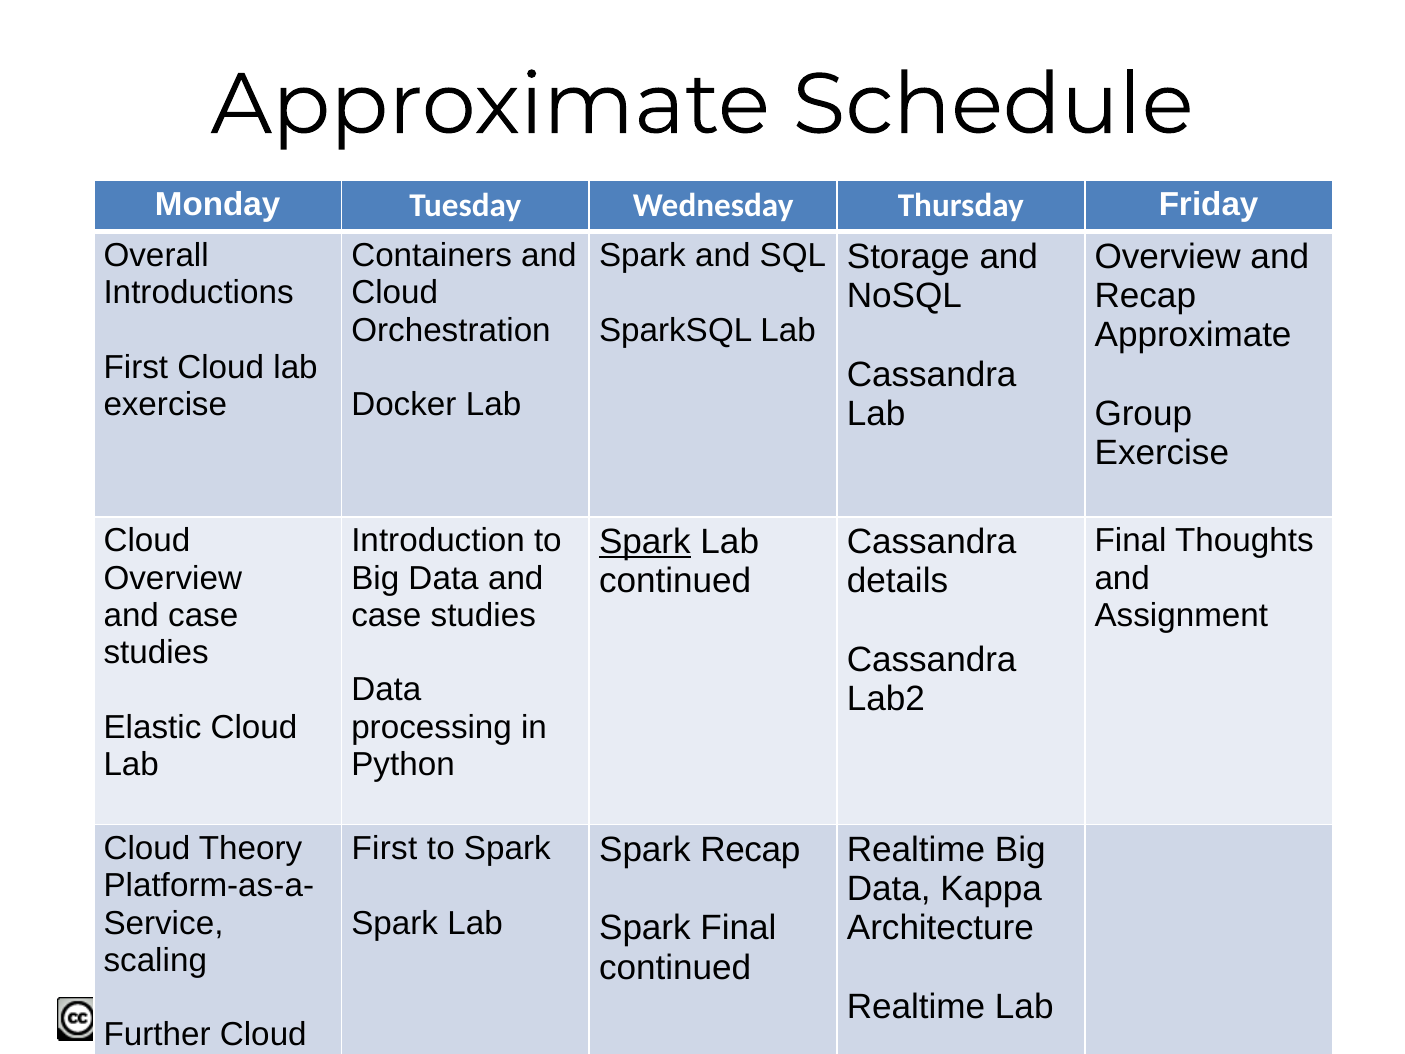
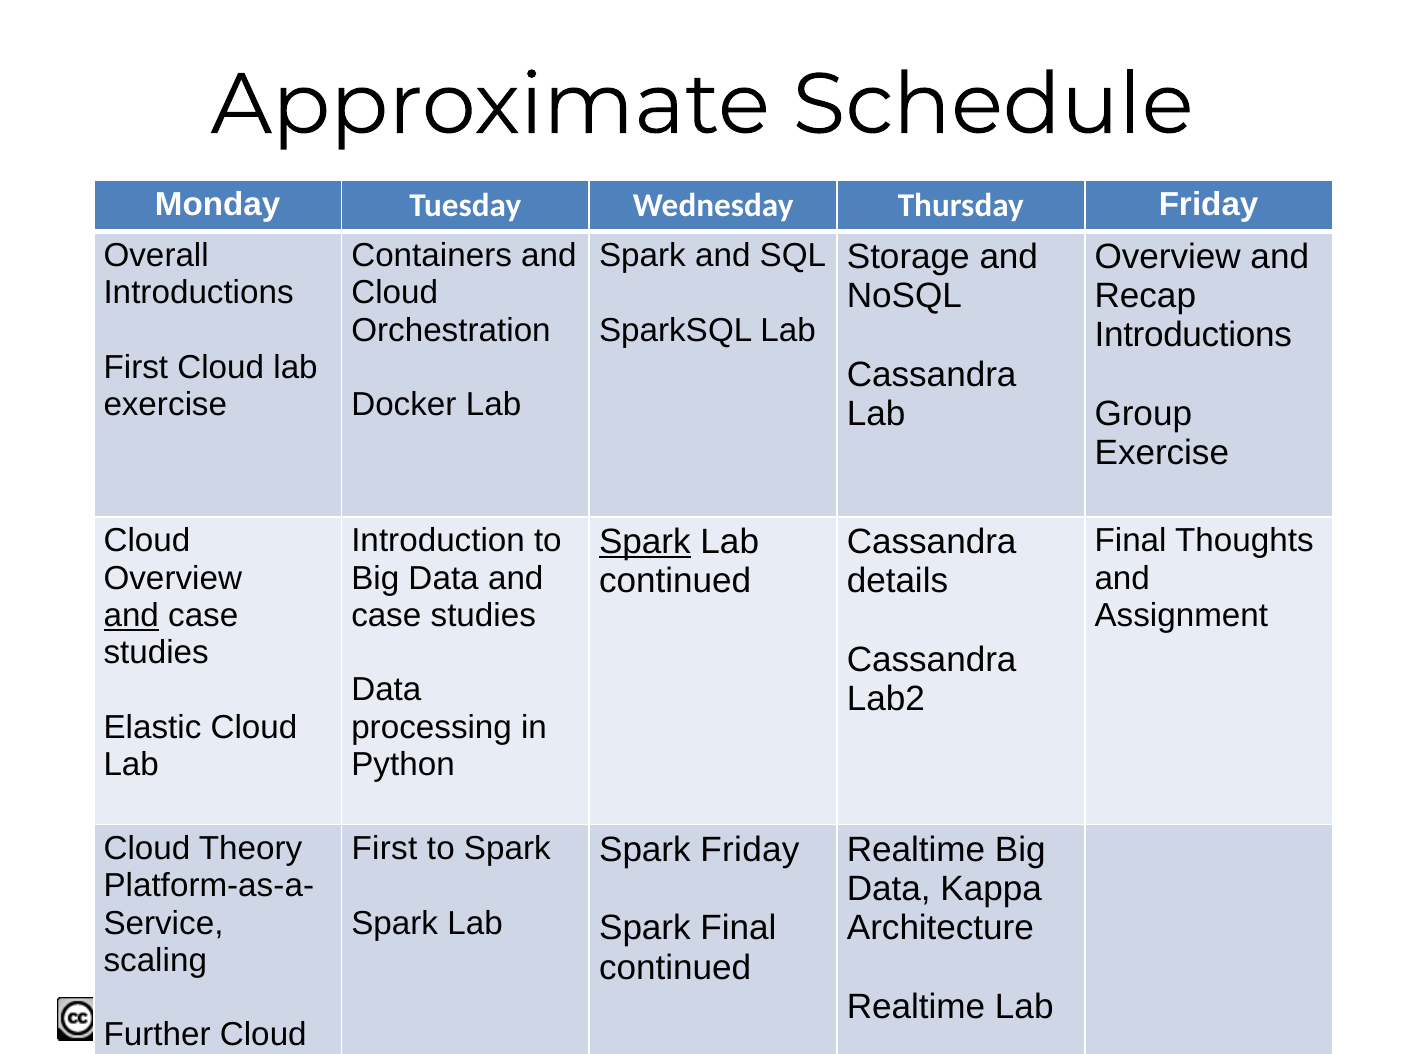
Approximate: Approximate -> Introductions (1193, 335)
and underline: none -> present (131, 615)
Spark Recap: Recap -> Friday (750, 849)
